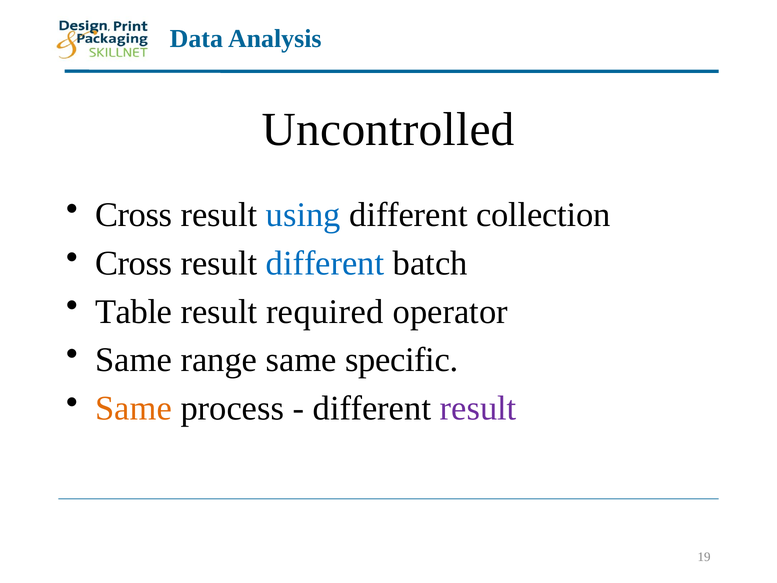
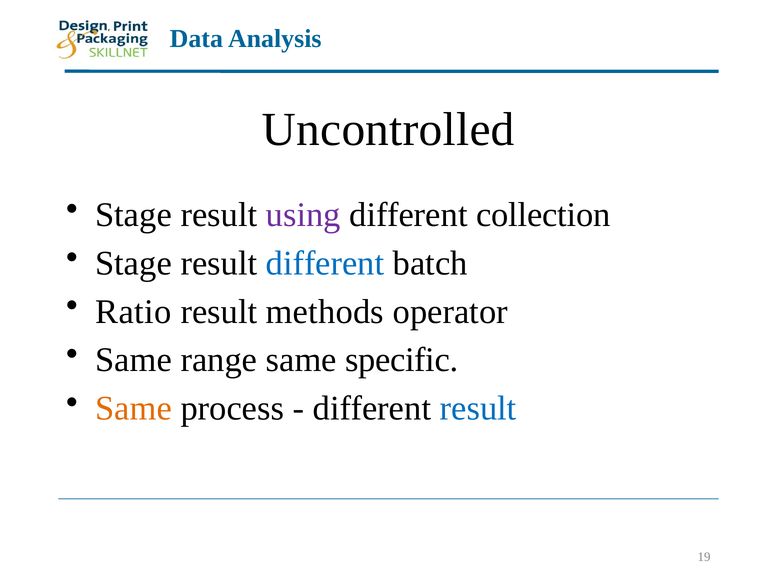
Cross: Cross -> Stage (134, 215)
using colour: blue -> purple (303, 215)
Cross: Cross -> Stage (134, 263)
Table: Table -> Ratio (133, 312)
required: required -> methods (325, 312)
result colour: purple -> blue (478, 408)
